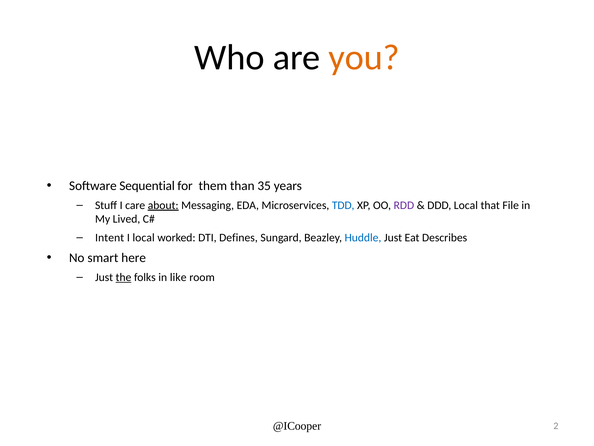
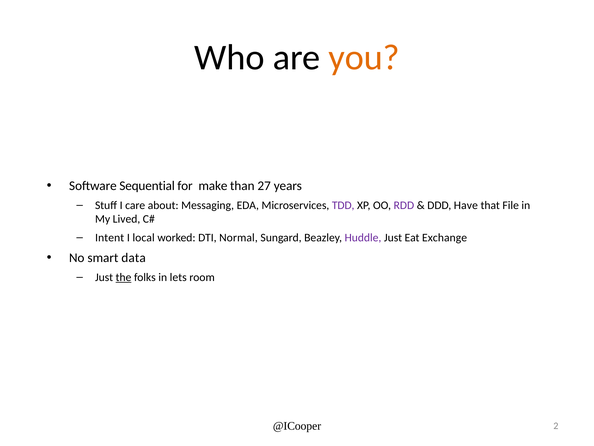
them: them -> make (213, 186)
35: 35 -> 27 (264, 186)
about underline: present -> none (163, 205)
TDD colour: blue -> purple (343, 205)
DDD Local: Local -> Have (466, 205)
Defines: Defines -> Normal (238, 237)
Huddle colour: blue -> purple (363, 237)
Describes: Describes -> Exchange (445, 237)
here: here -> data (134, 258)
like: like -> lets (178, 277)
